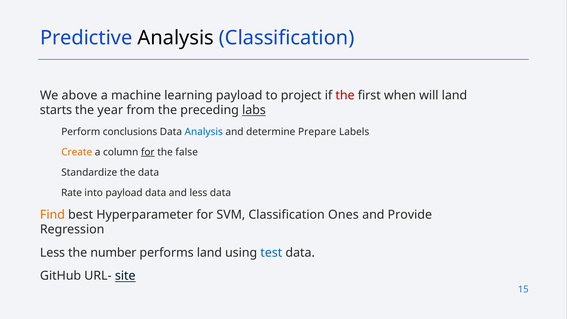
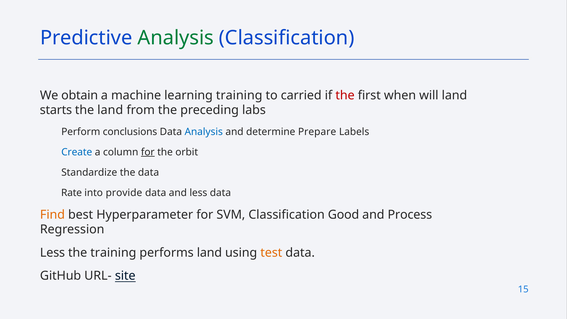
Analysis colour: black -> green (176, 38)
above: above -> obtain (80, 95)
learning payload: payload -> training (239, 95)
project: project -> carried (301, 95)
the year: year -> land (110, 110)
labs underline: present -> none (254, 110)
Create colour: orange -> blue (77, 152)
false: false -> orbit (187, 152)
into payload: payload -> provide (124, 193)
Ones: Ones -> Good (344, 215)
Provide: Provide -> Process (410, 215)
the number: number -> training (113, 253)
test colour: blue -> orange (271, 253)
